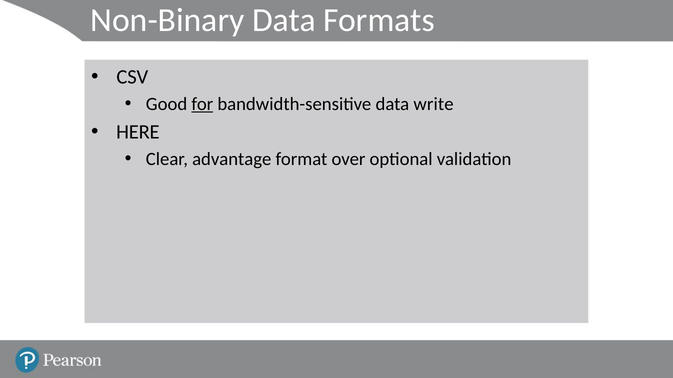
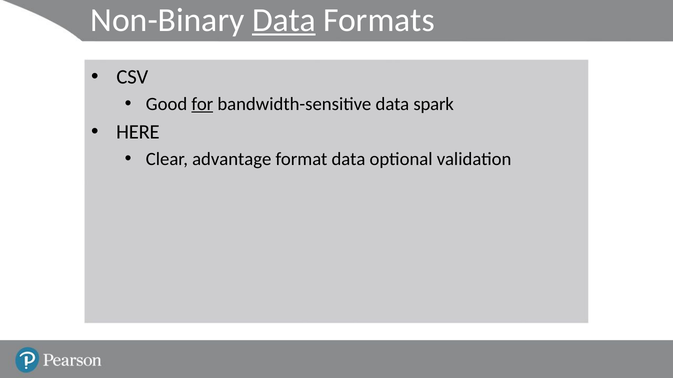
Data underline: none -> present (284, 20)
write: write -> spark (434, 104)
format over: over -> data (348, 159)
